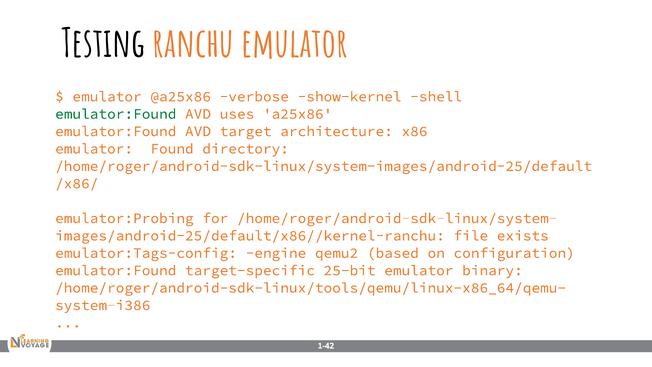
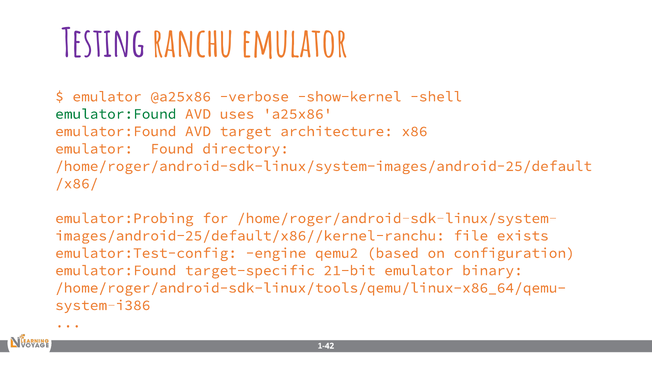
Testing colour: black -> purple (103, 44)
emulator:Tags-config: emulator:Tags-config -> emulator:Test-config (146, 253)
25-bit: 25-bit -> 21-bit (350, 270)
